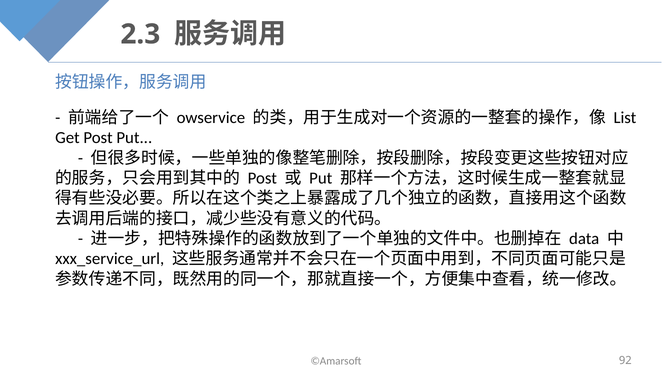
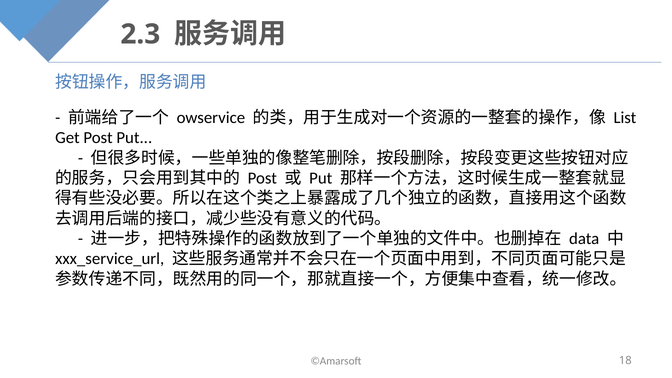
92: 92 -> 18 (625, 360)
